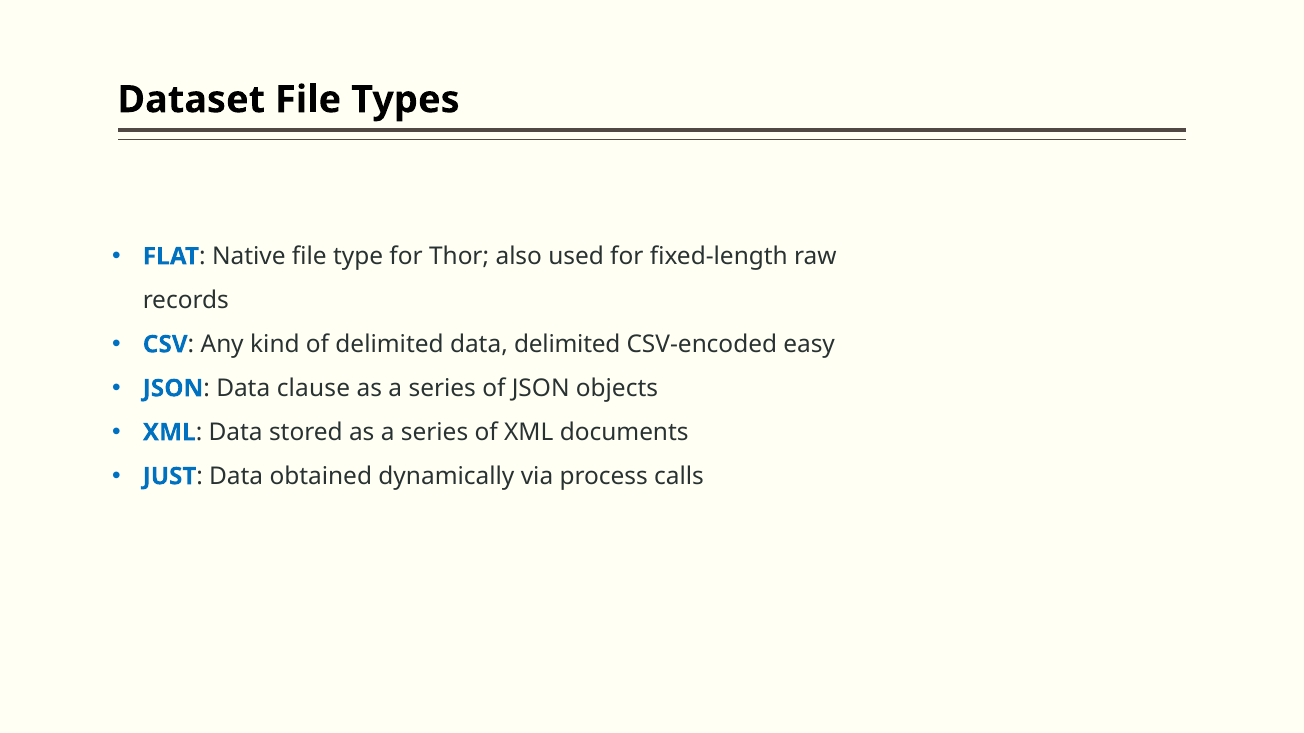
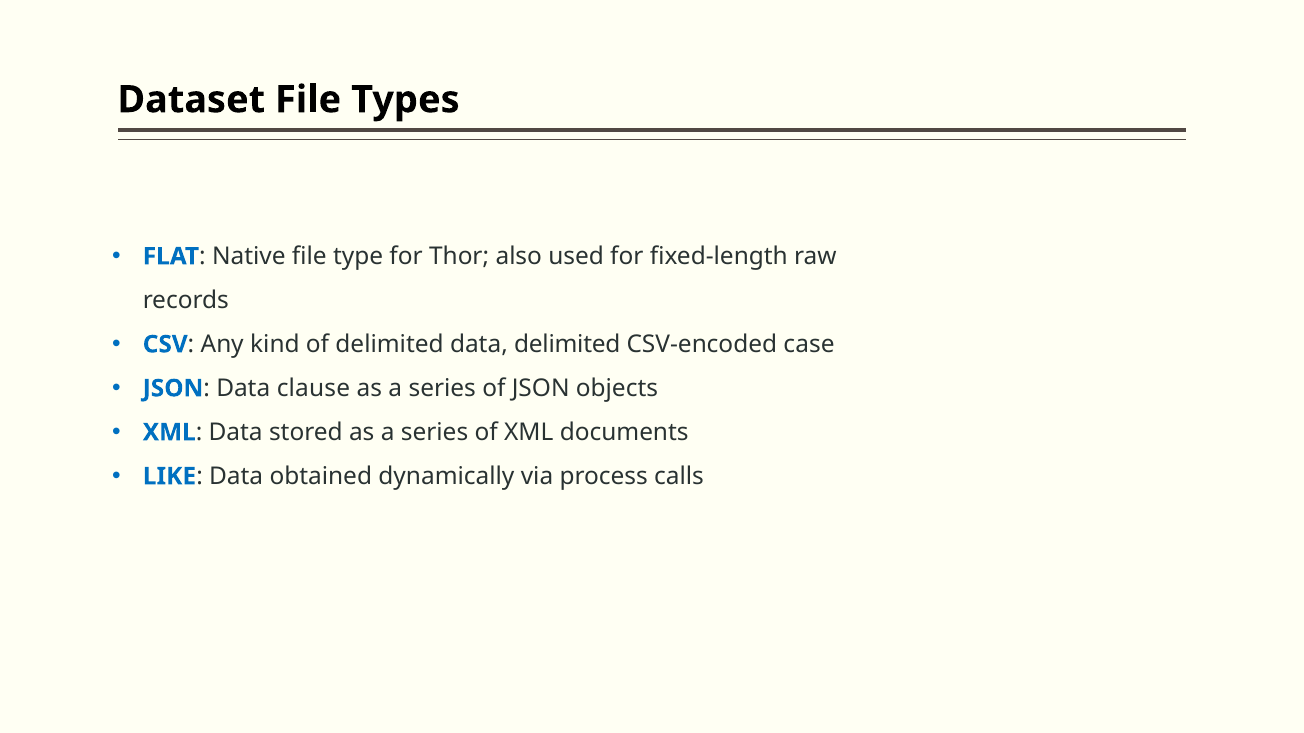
easy: easy -> case (809, 345)
JUST: JUST -> LIKE (169, 477)
